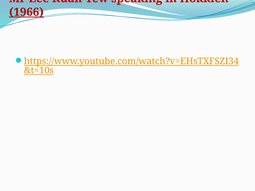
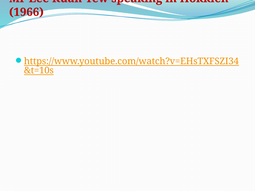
1966 underline: present -> none (26, 12)
